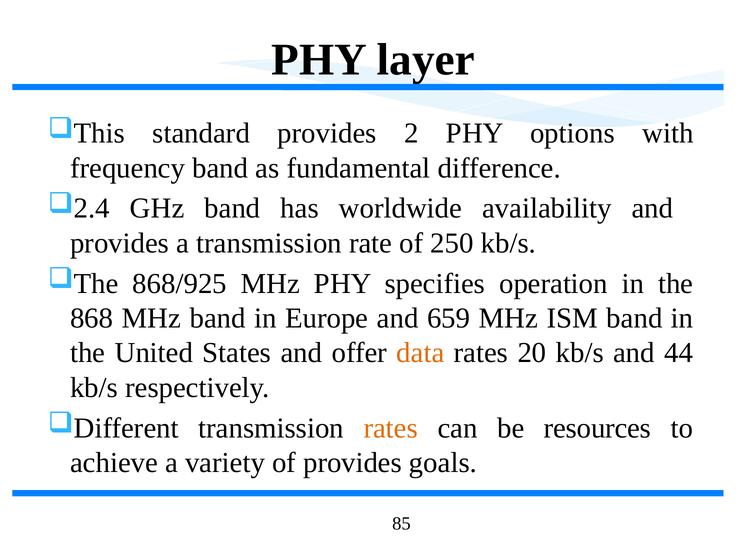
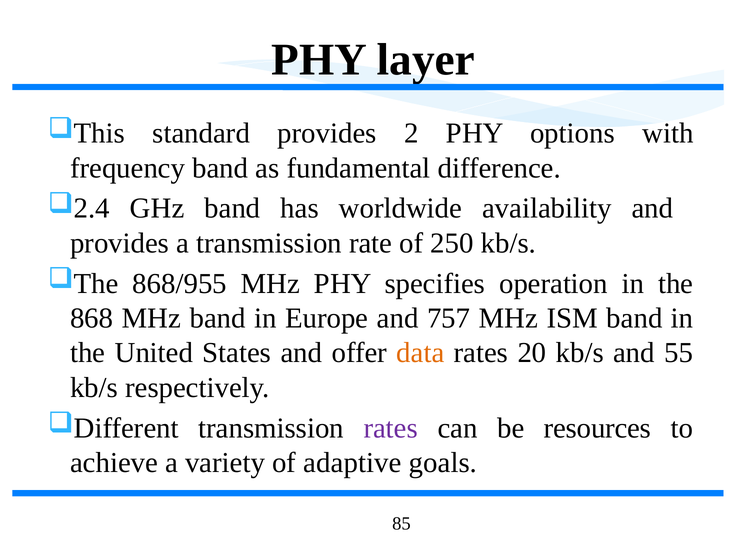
868/925: 868/925 -> 868/955 (180, 283)
659: 659 -> 757 (449, 318)
44: 44 -> 55 (679, 353)
rates colour: orange -> purple (391, 428)
of provides: provides -> adaptive (352, 462)
